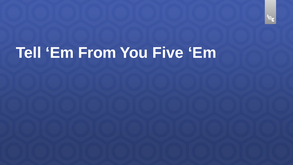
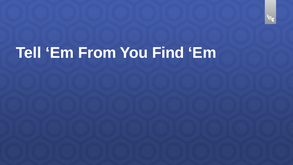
Five: Five -> Find (168, 53)
